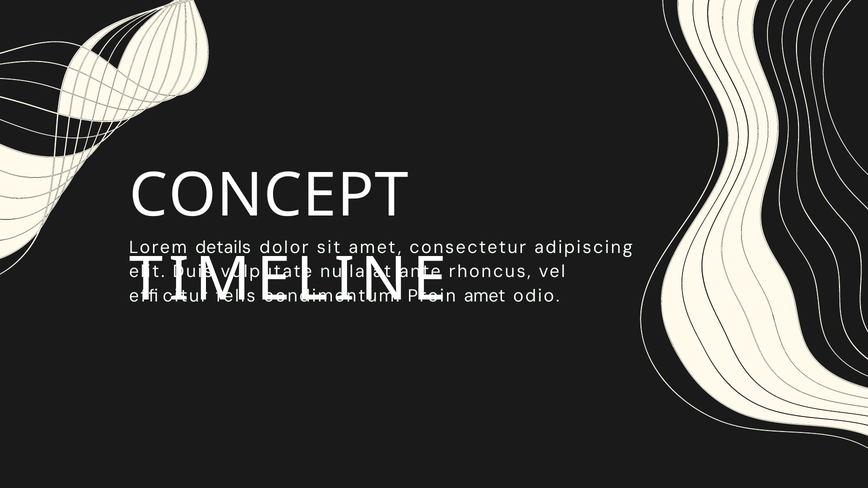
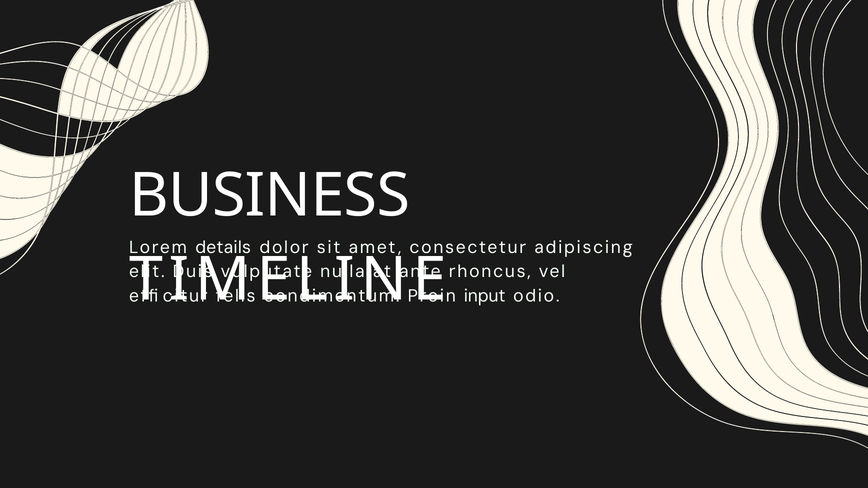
CONCEPT: CONCEPT -> BUSINESS (270, 196)
amet: amet -> input (485, 296)
